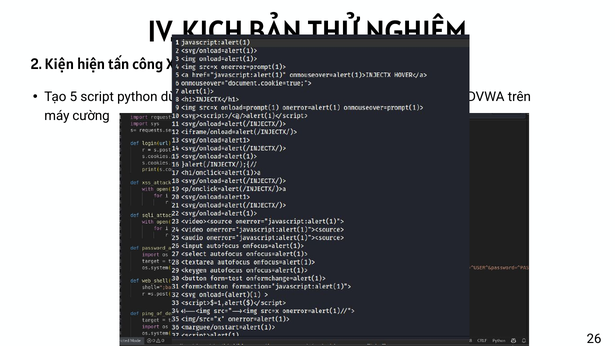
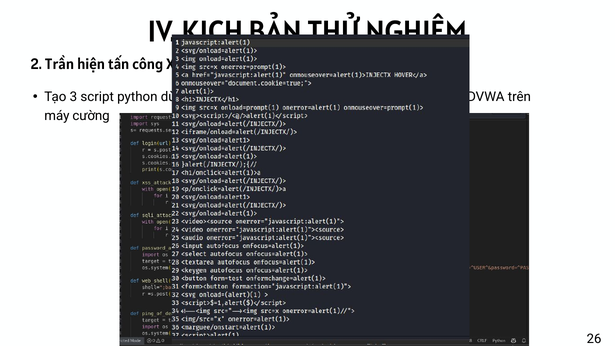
Kiện: Kiện -> Trần (59, 64)
5: 5 -> 3 (73, 97)
